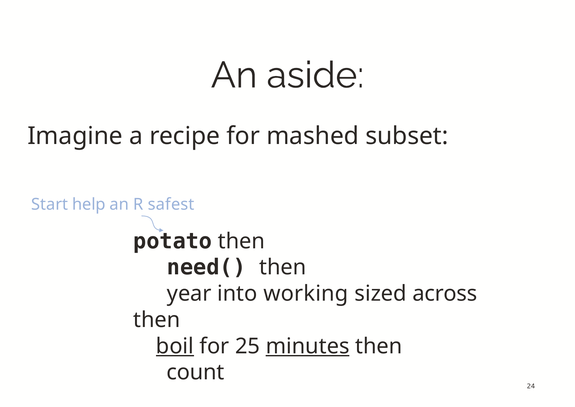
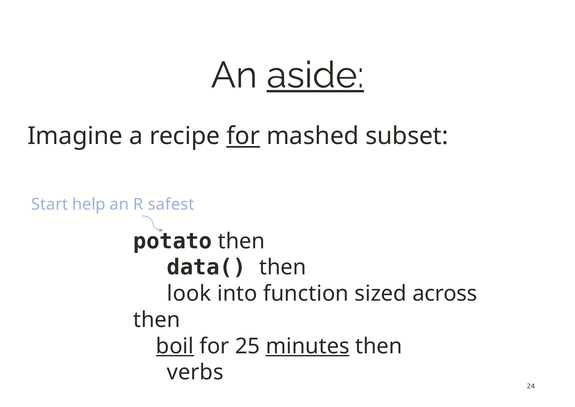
aside underline: none -> present (315, 75)
for underline: none -> present (243, 136)
need(: need( -> data( (206, 267)
year: year -> look (189, 293)
working: working -> function (306, 293)
count: count -> verbs (195, 372)
